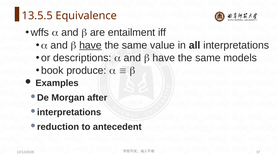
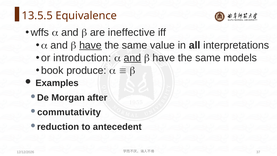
entailment: entailment -> ineffective (132, 32)
descriptions: descriptions -> introduction (82, 58)
and underline: none -> present (132, 58)
interpretations: interpretations -> commutativity (69, 112)
